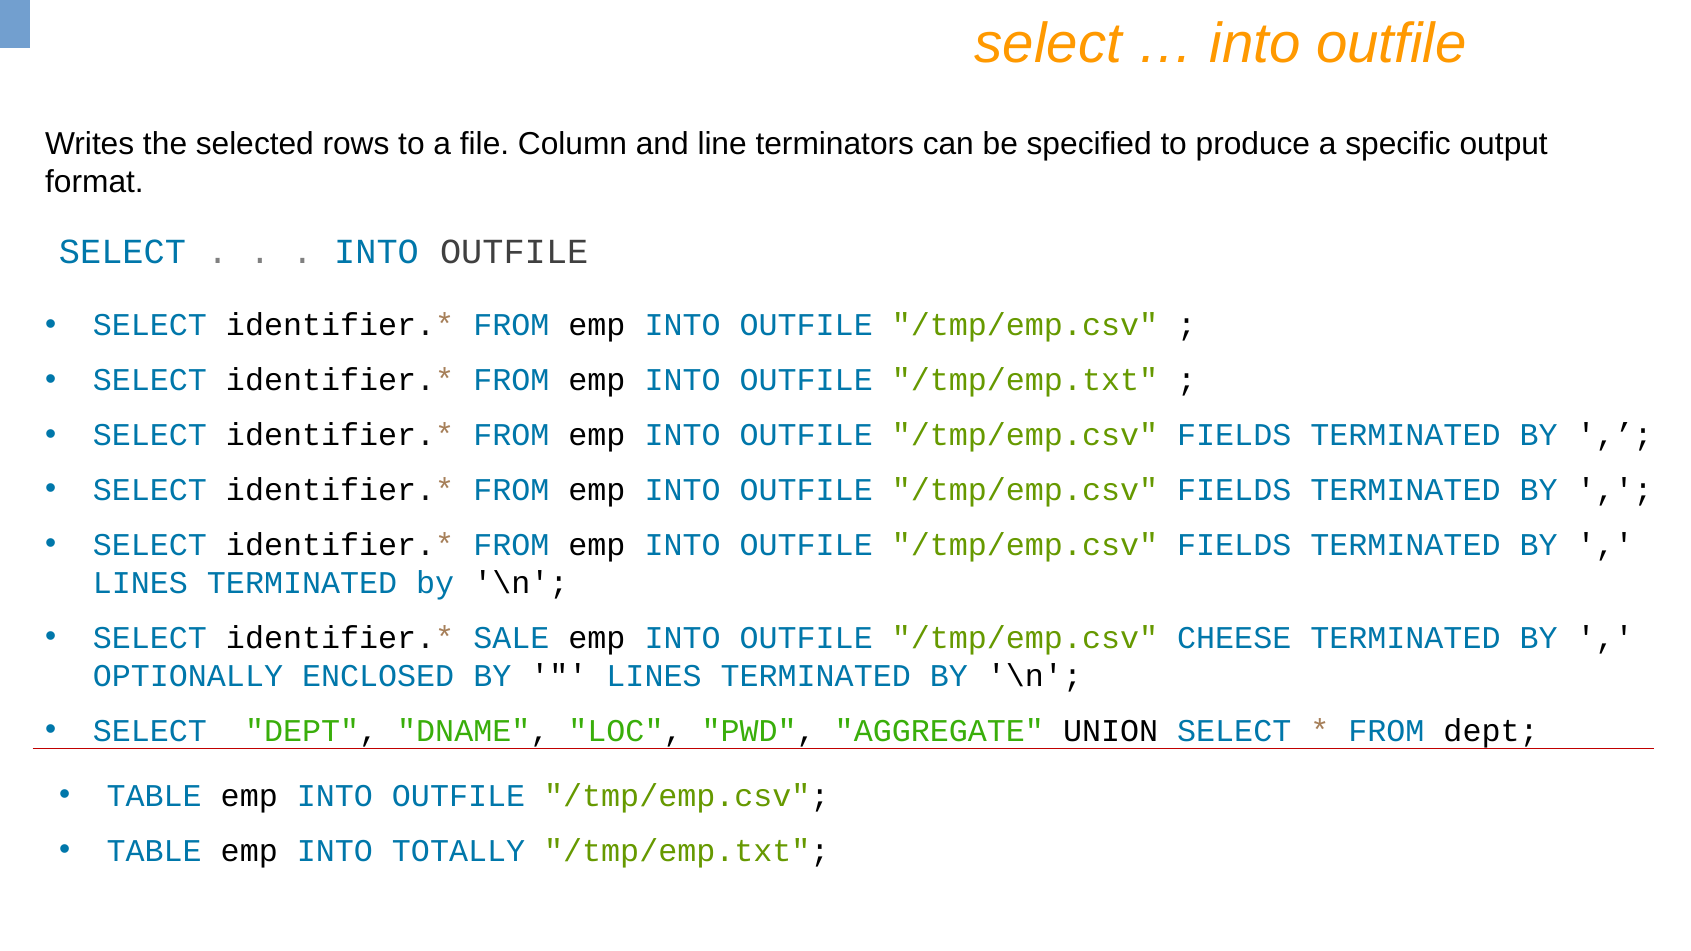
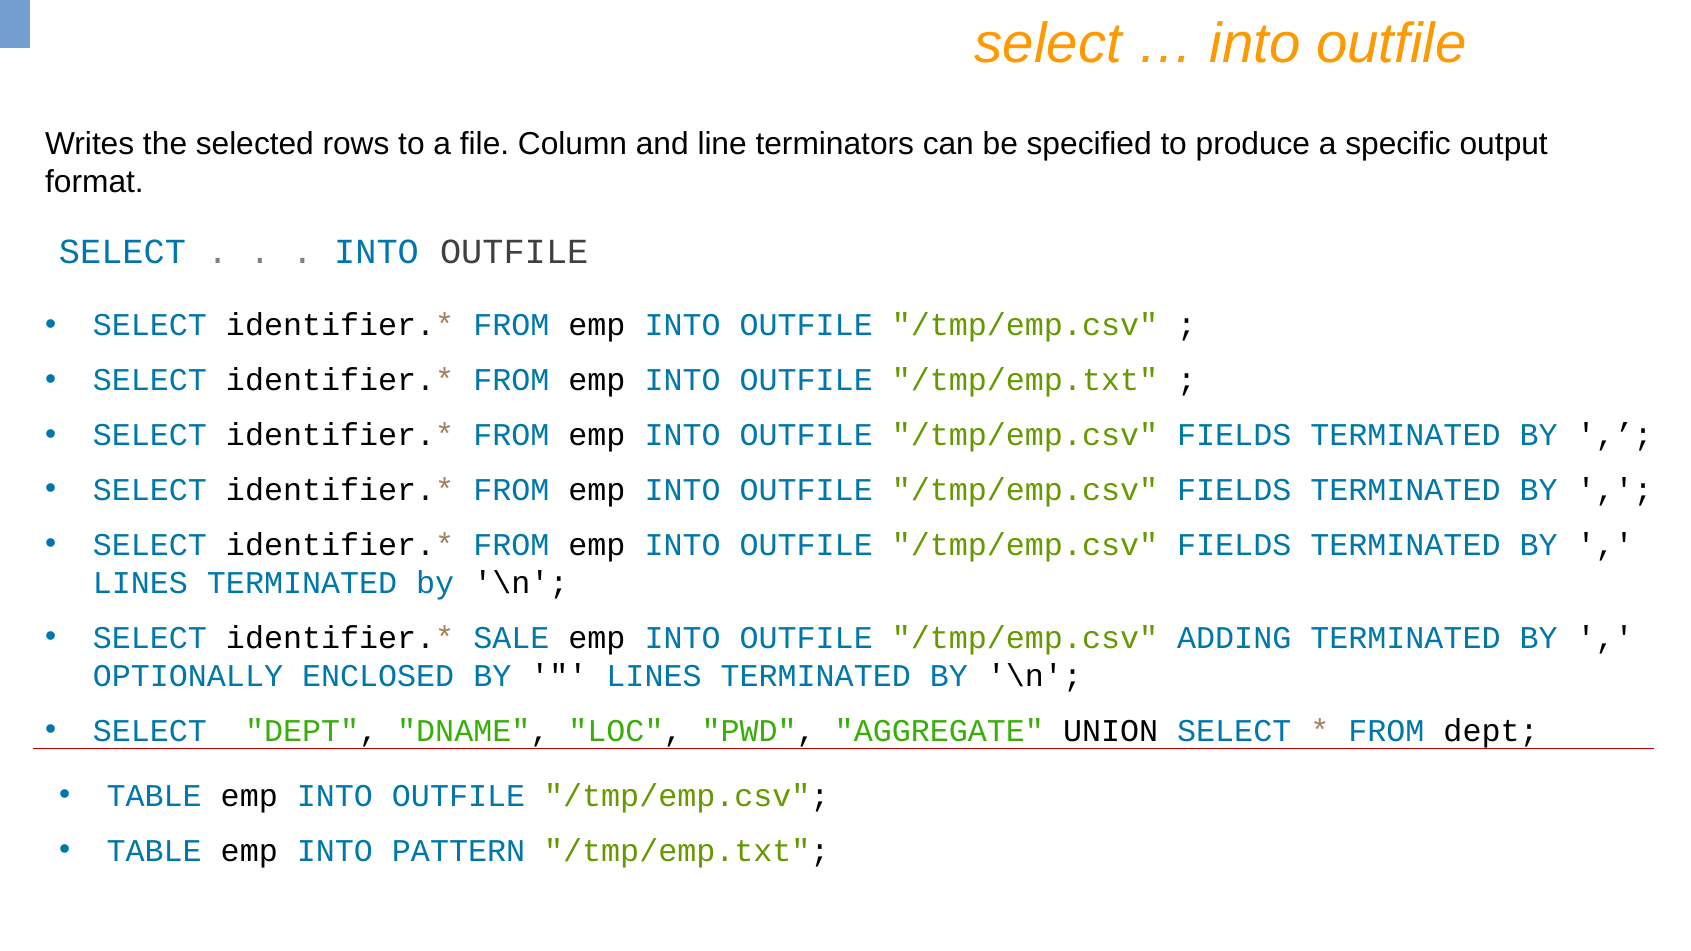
CHEESE: CHEESE -> ADDING (1234, 638)
TOTALLY: TOTALLY -> PATTERN (459, 851)
